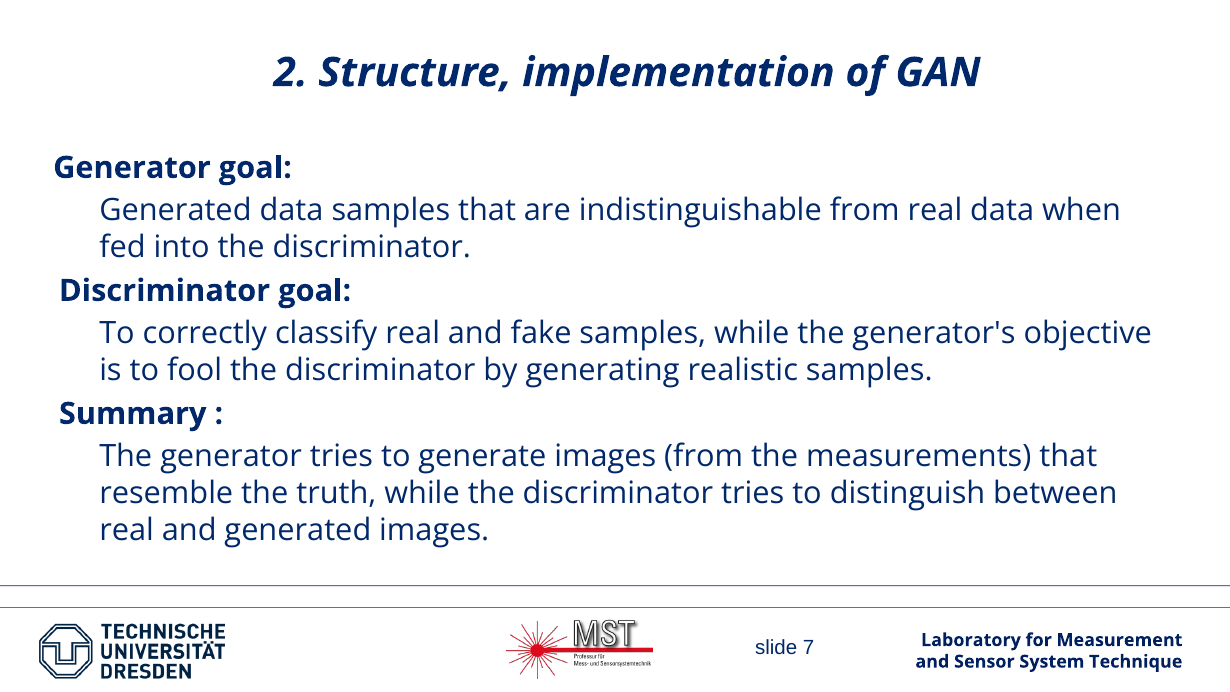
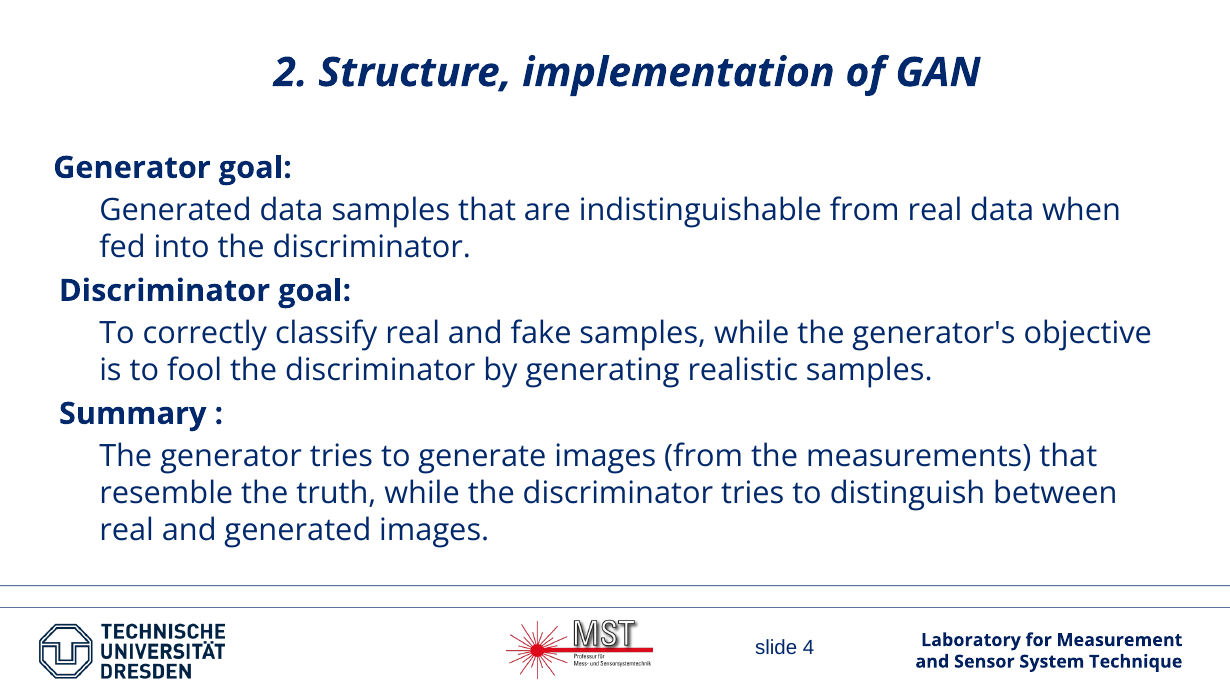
7: 7 -> 4 (809, 647)
